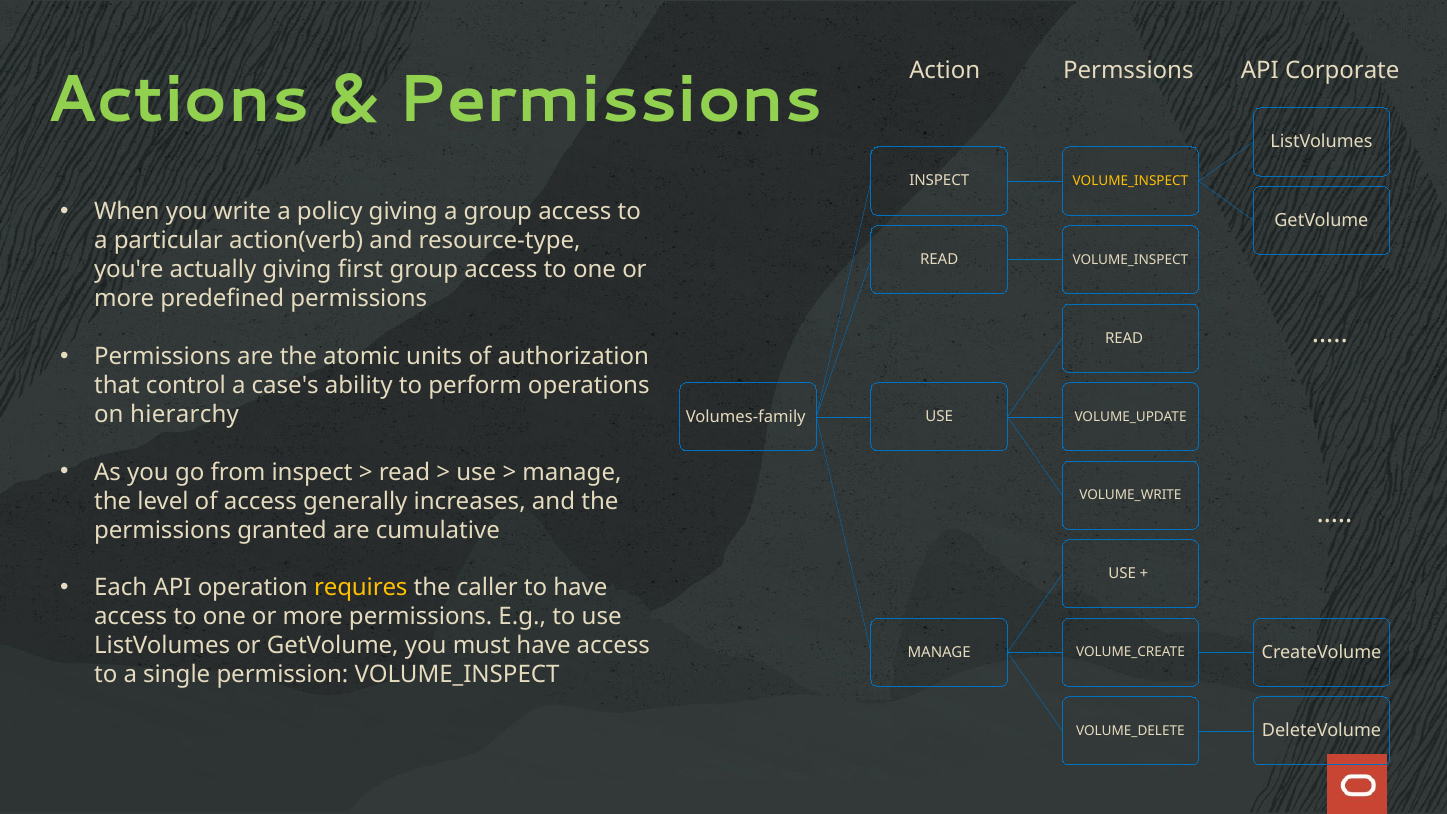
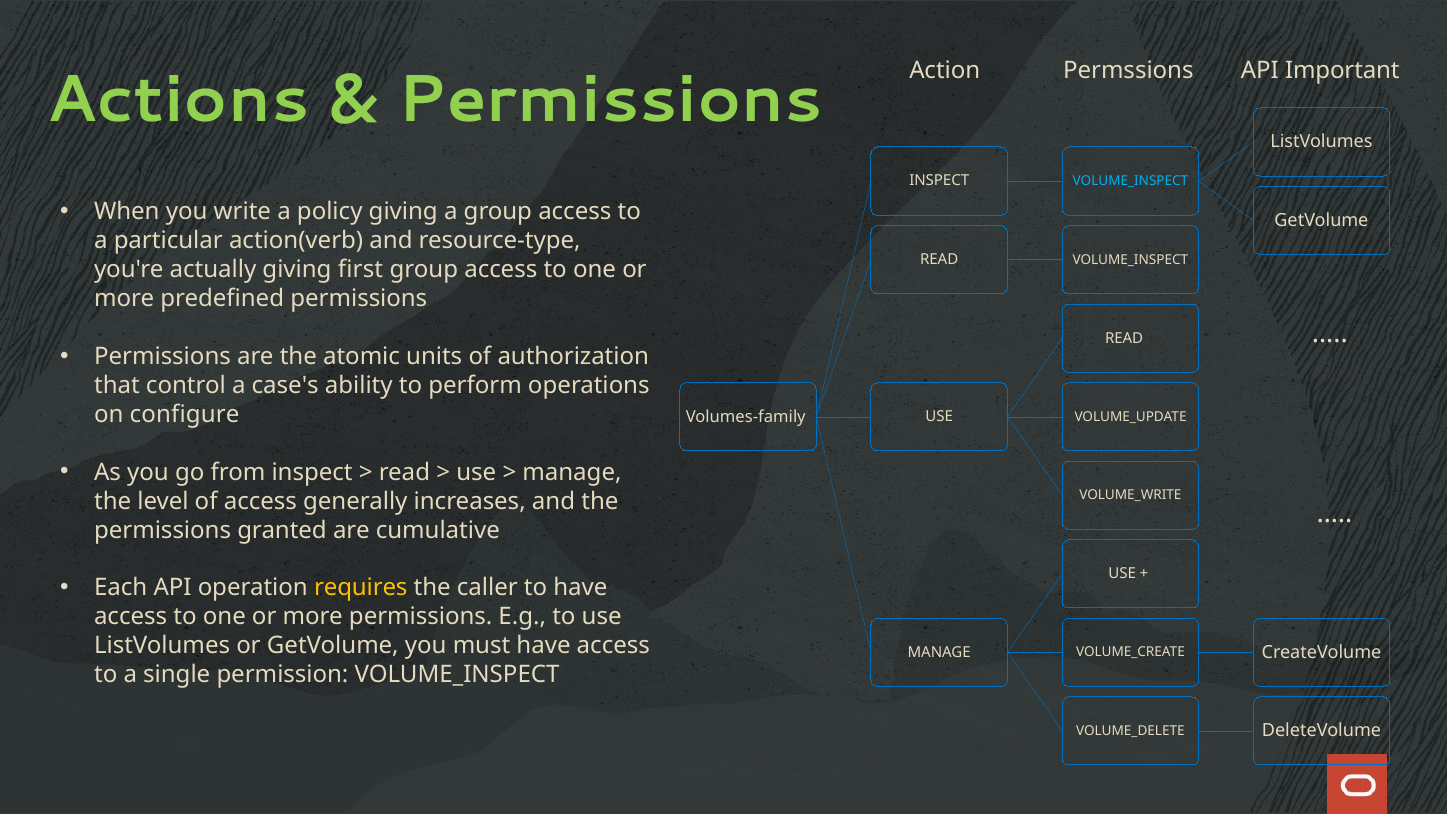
Corporate: Corporate -> Important (1342, 71)
VOLUME_INSPECT colour: yellow -> light blue (1130, 181)
hierarchy: hierarchy -> configure (185, 414)
